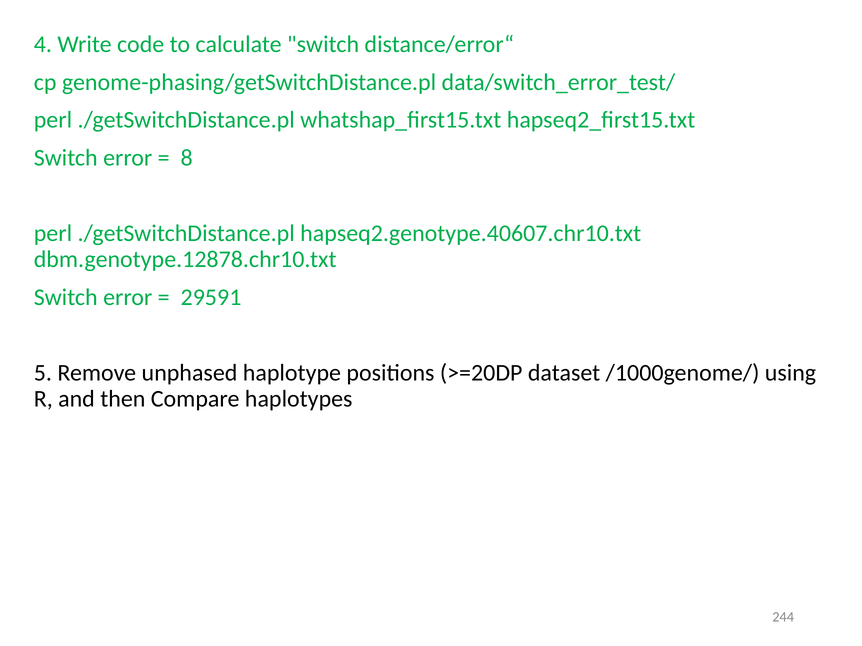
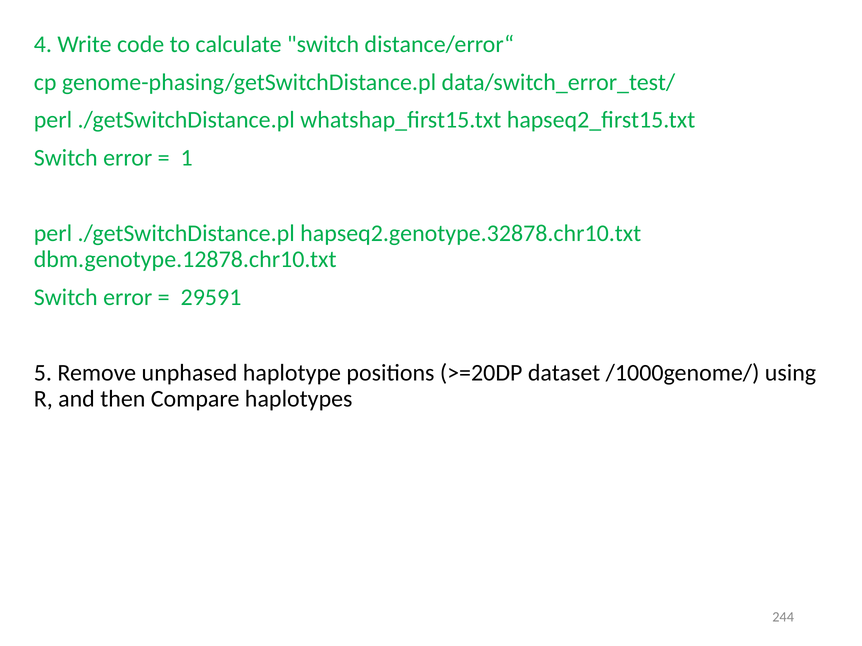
8: 8 -> 1 (187, 158)
hapseq2.genotype.40607.chr10.txt: hapseq2.genotype.40607.chr10.txt -> hapseq2.genotype.32878.chr10.txt (471, 234)
